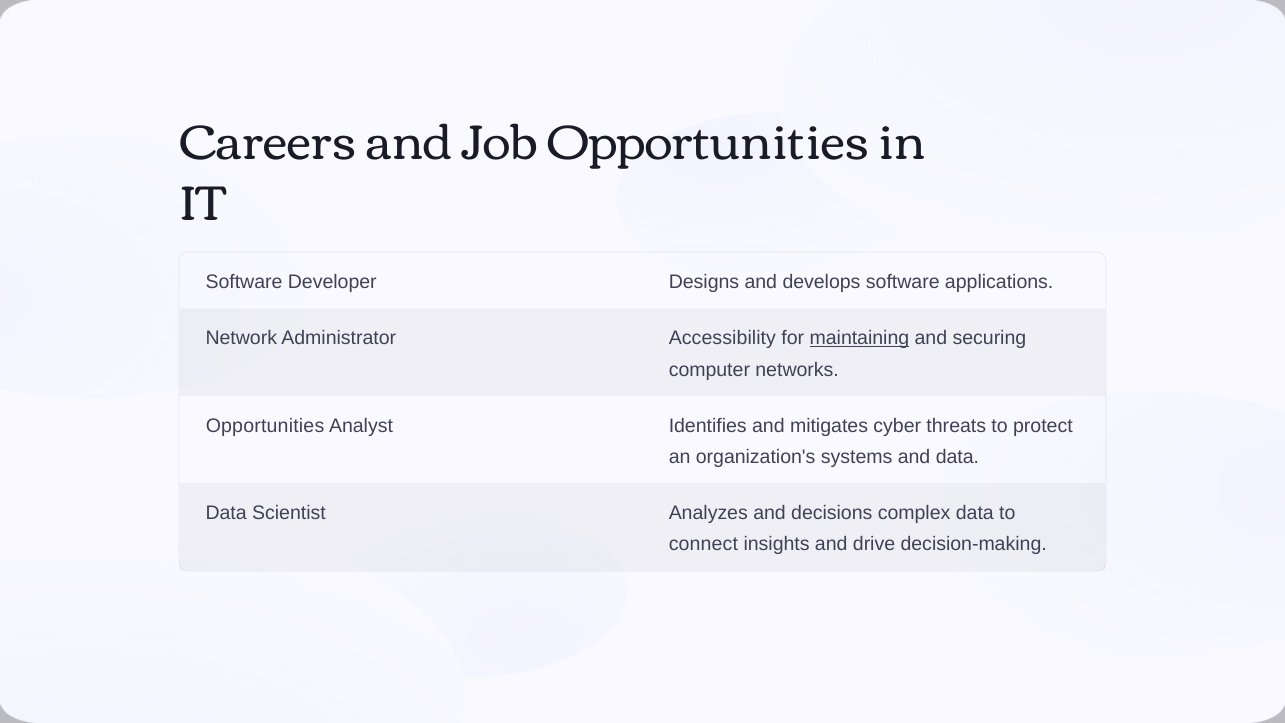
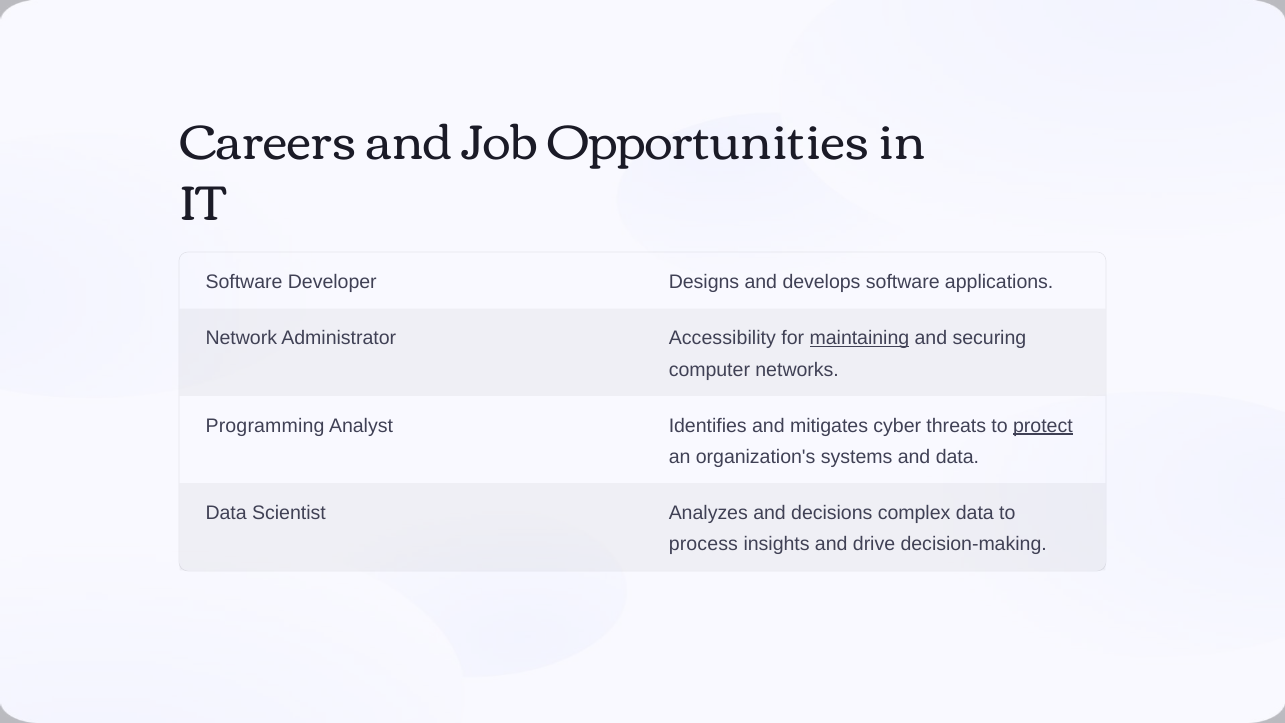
Opportunities: Opportunities -> Programming (265, 426)
protect underline: none -> present (1043, 426)
connect: connect -> process (703, 544)
